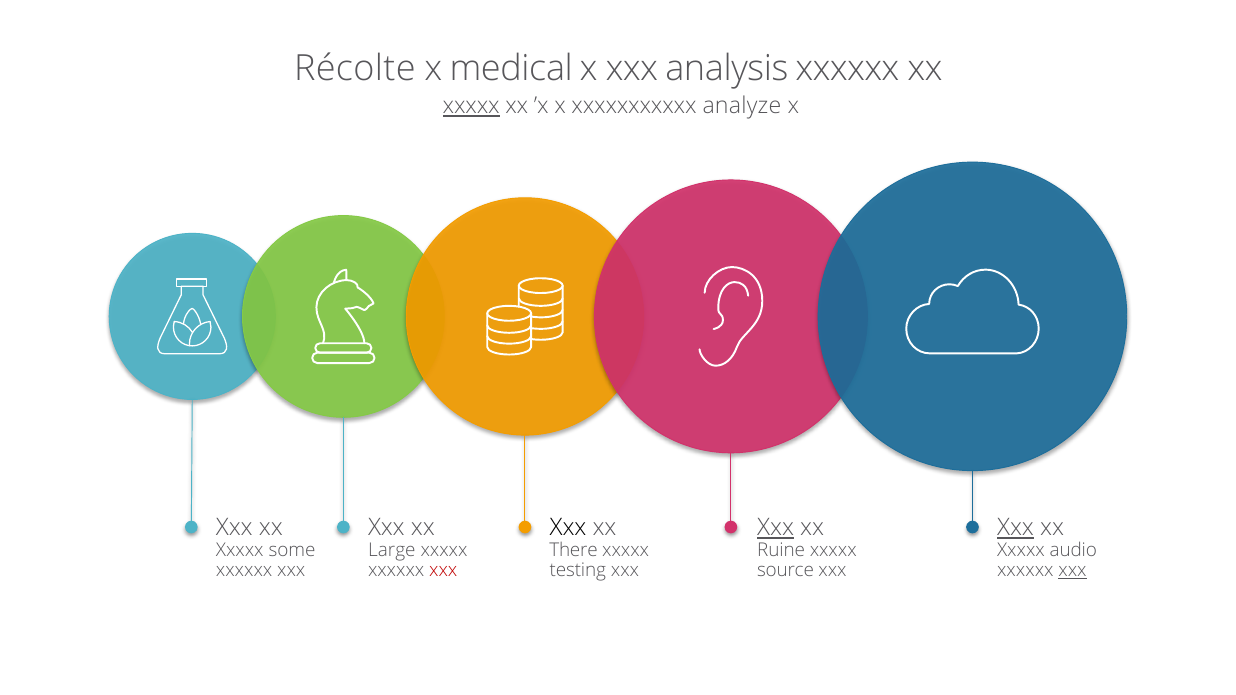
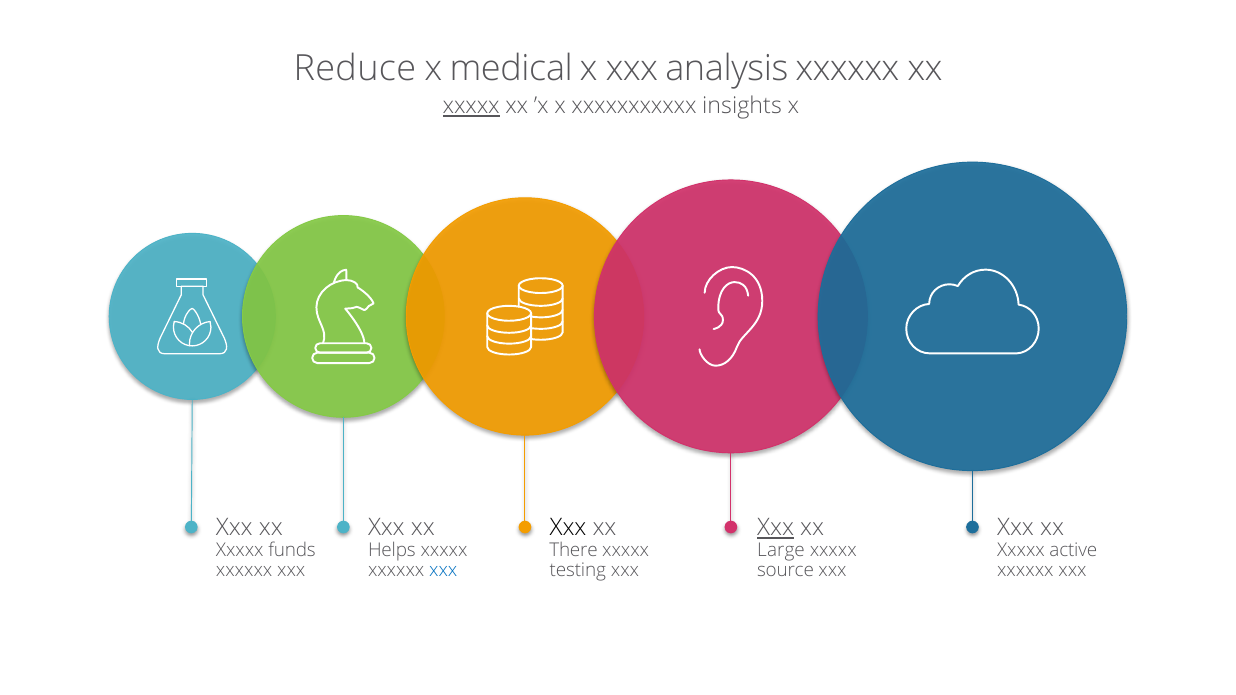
Récolte: Récolte -> Reduce (355, 69)
analyze: analyze -> insights (742, 106)
Xxx underline: present -> none (1016, 528)
some: some -> funds (292, 551)
Large: Large -> Helps (392, 551)
Ruine: Ruine -> Large (781, 551)
audio: audio -> active (1073, 551)
xxx colour: red -> blue (443, 571)
xxx underline: present -> none (1072, 571)
